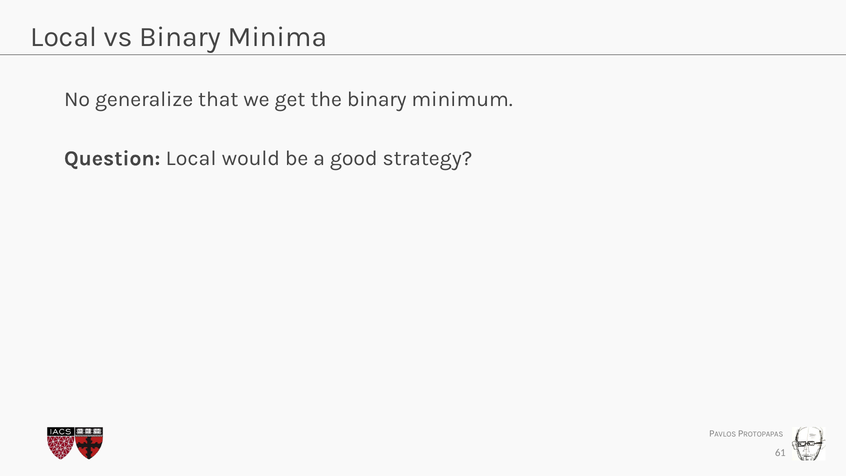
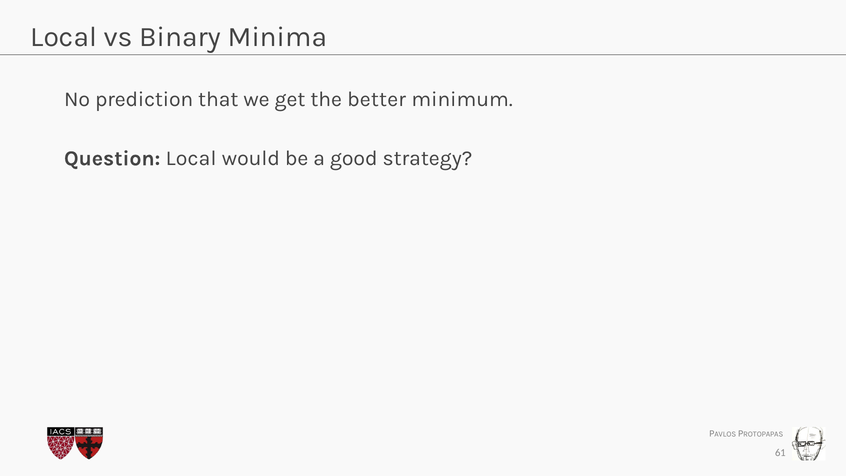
generalize: generalize -> prediction (144, 99)
the binary: binary -> better (377, 99)
